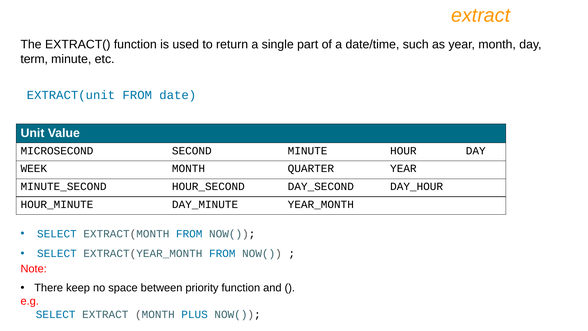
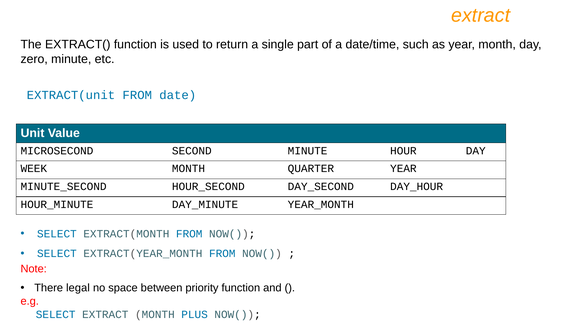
term: term -> zero (34, 59)
keep: keep -> legal (78, 288)
